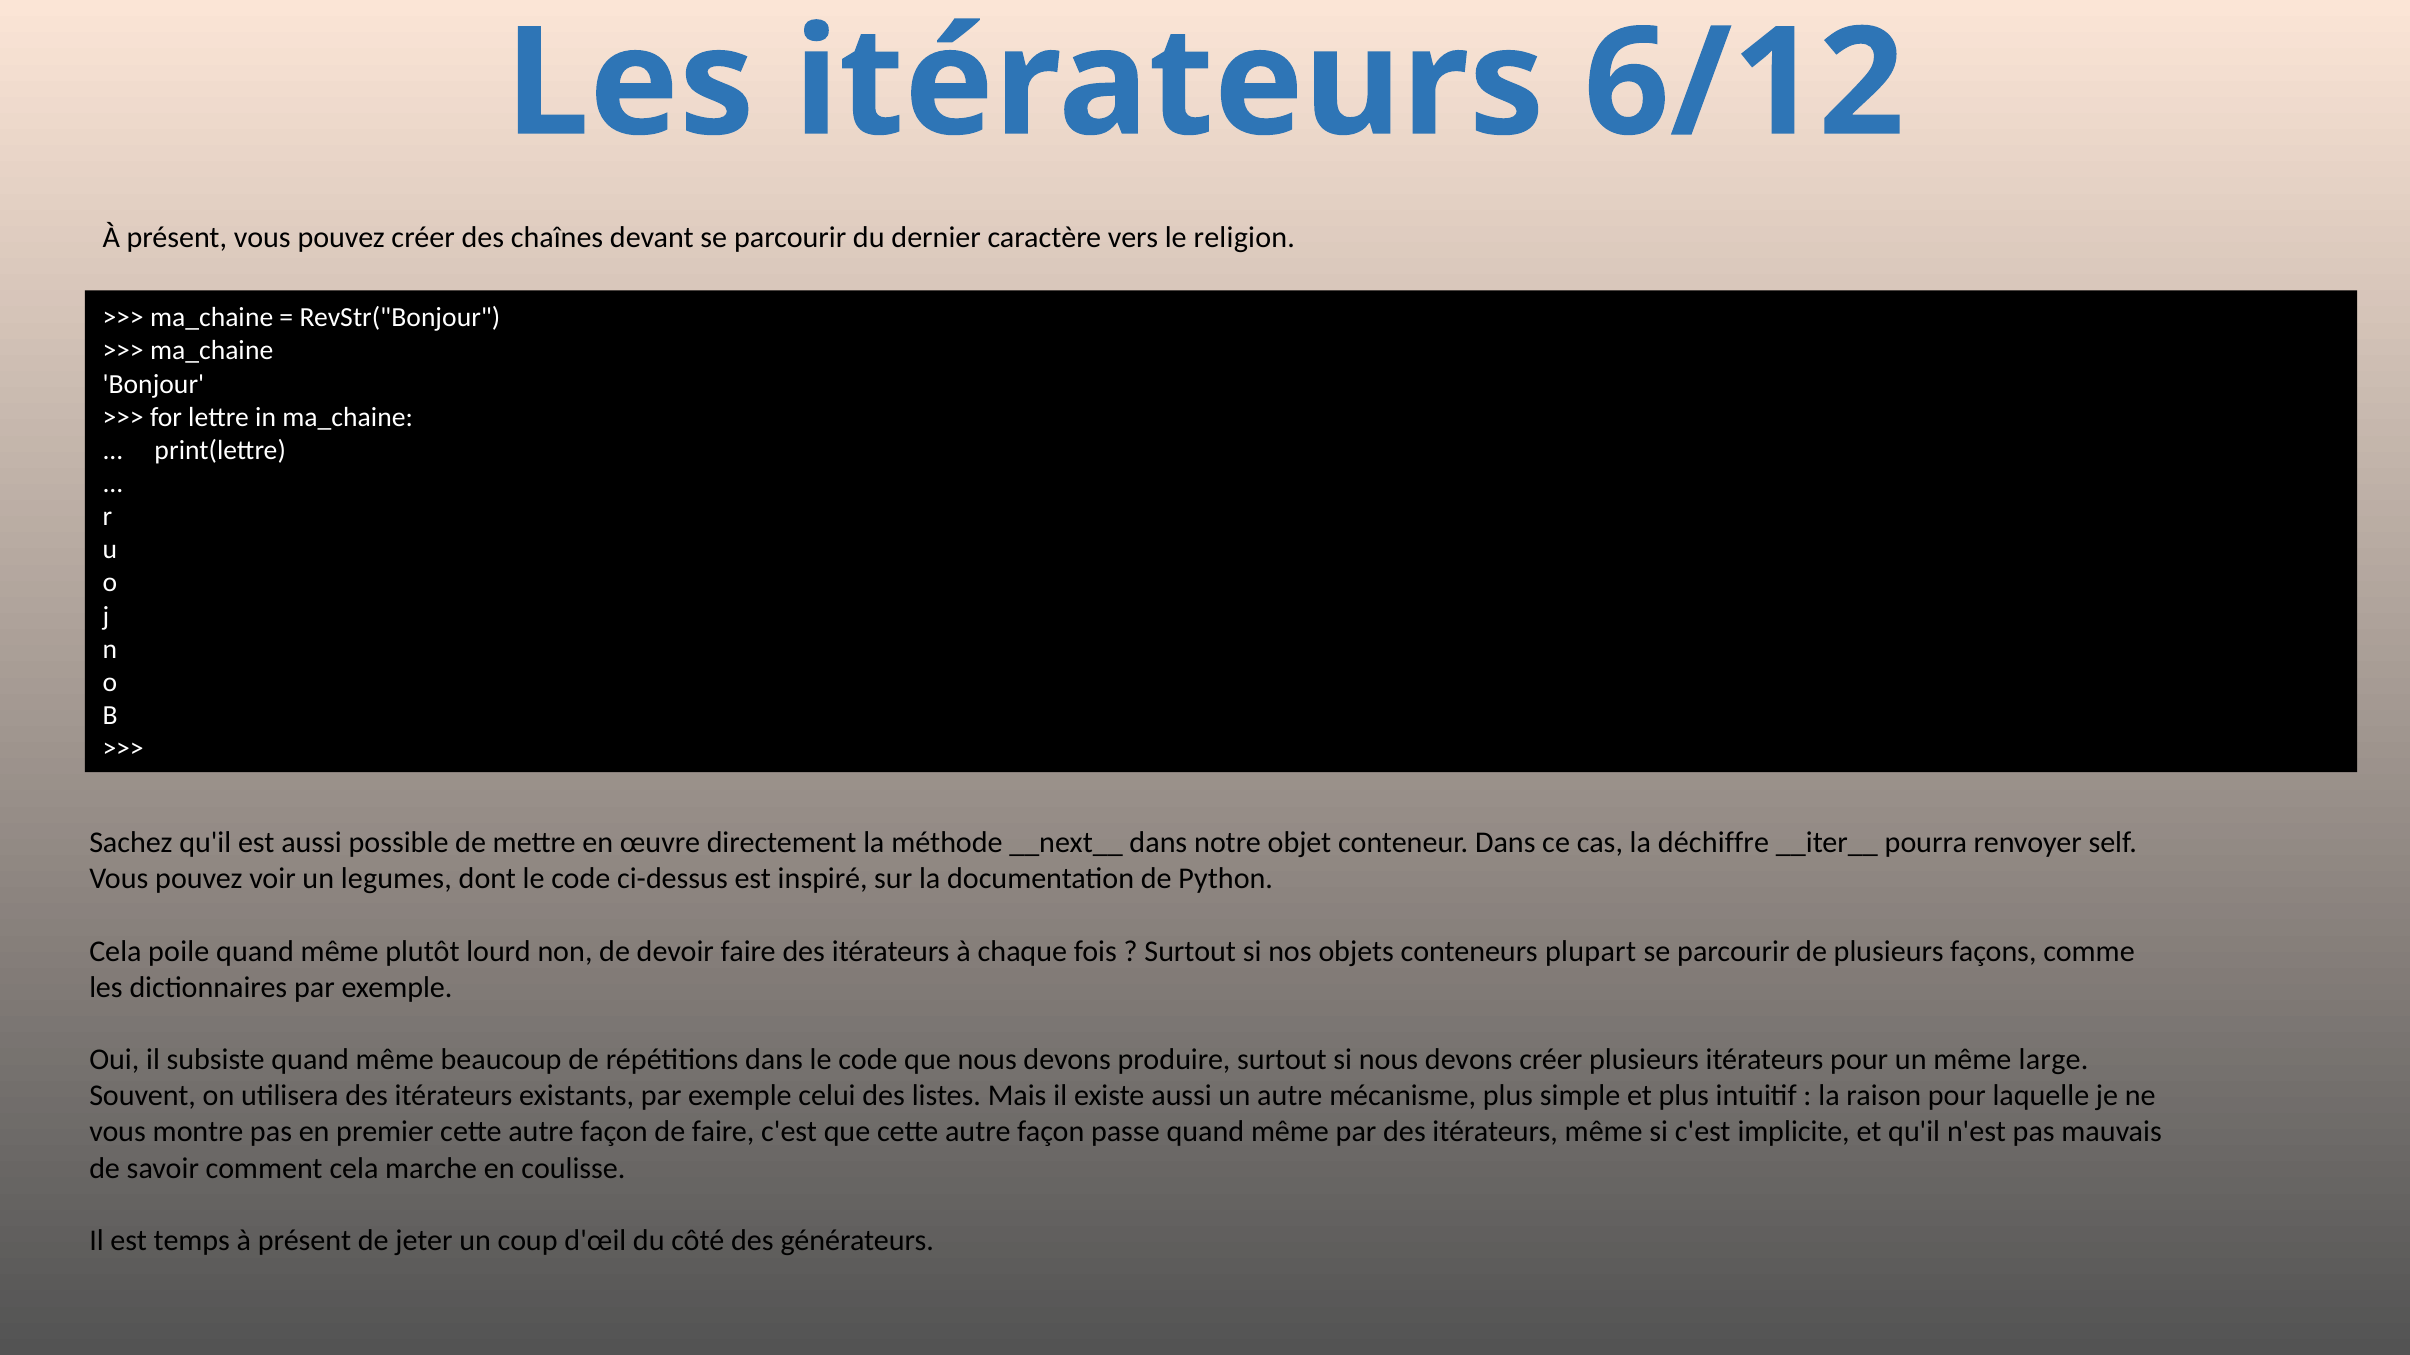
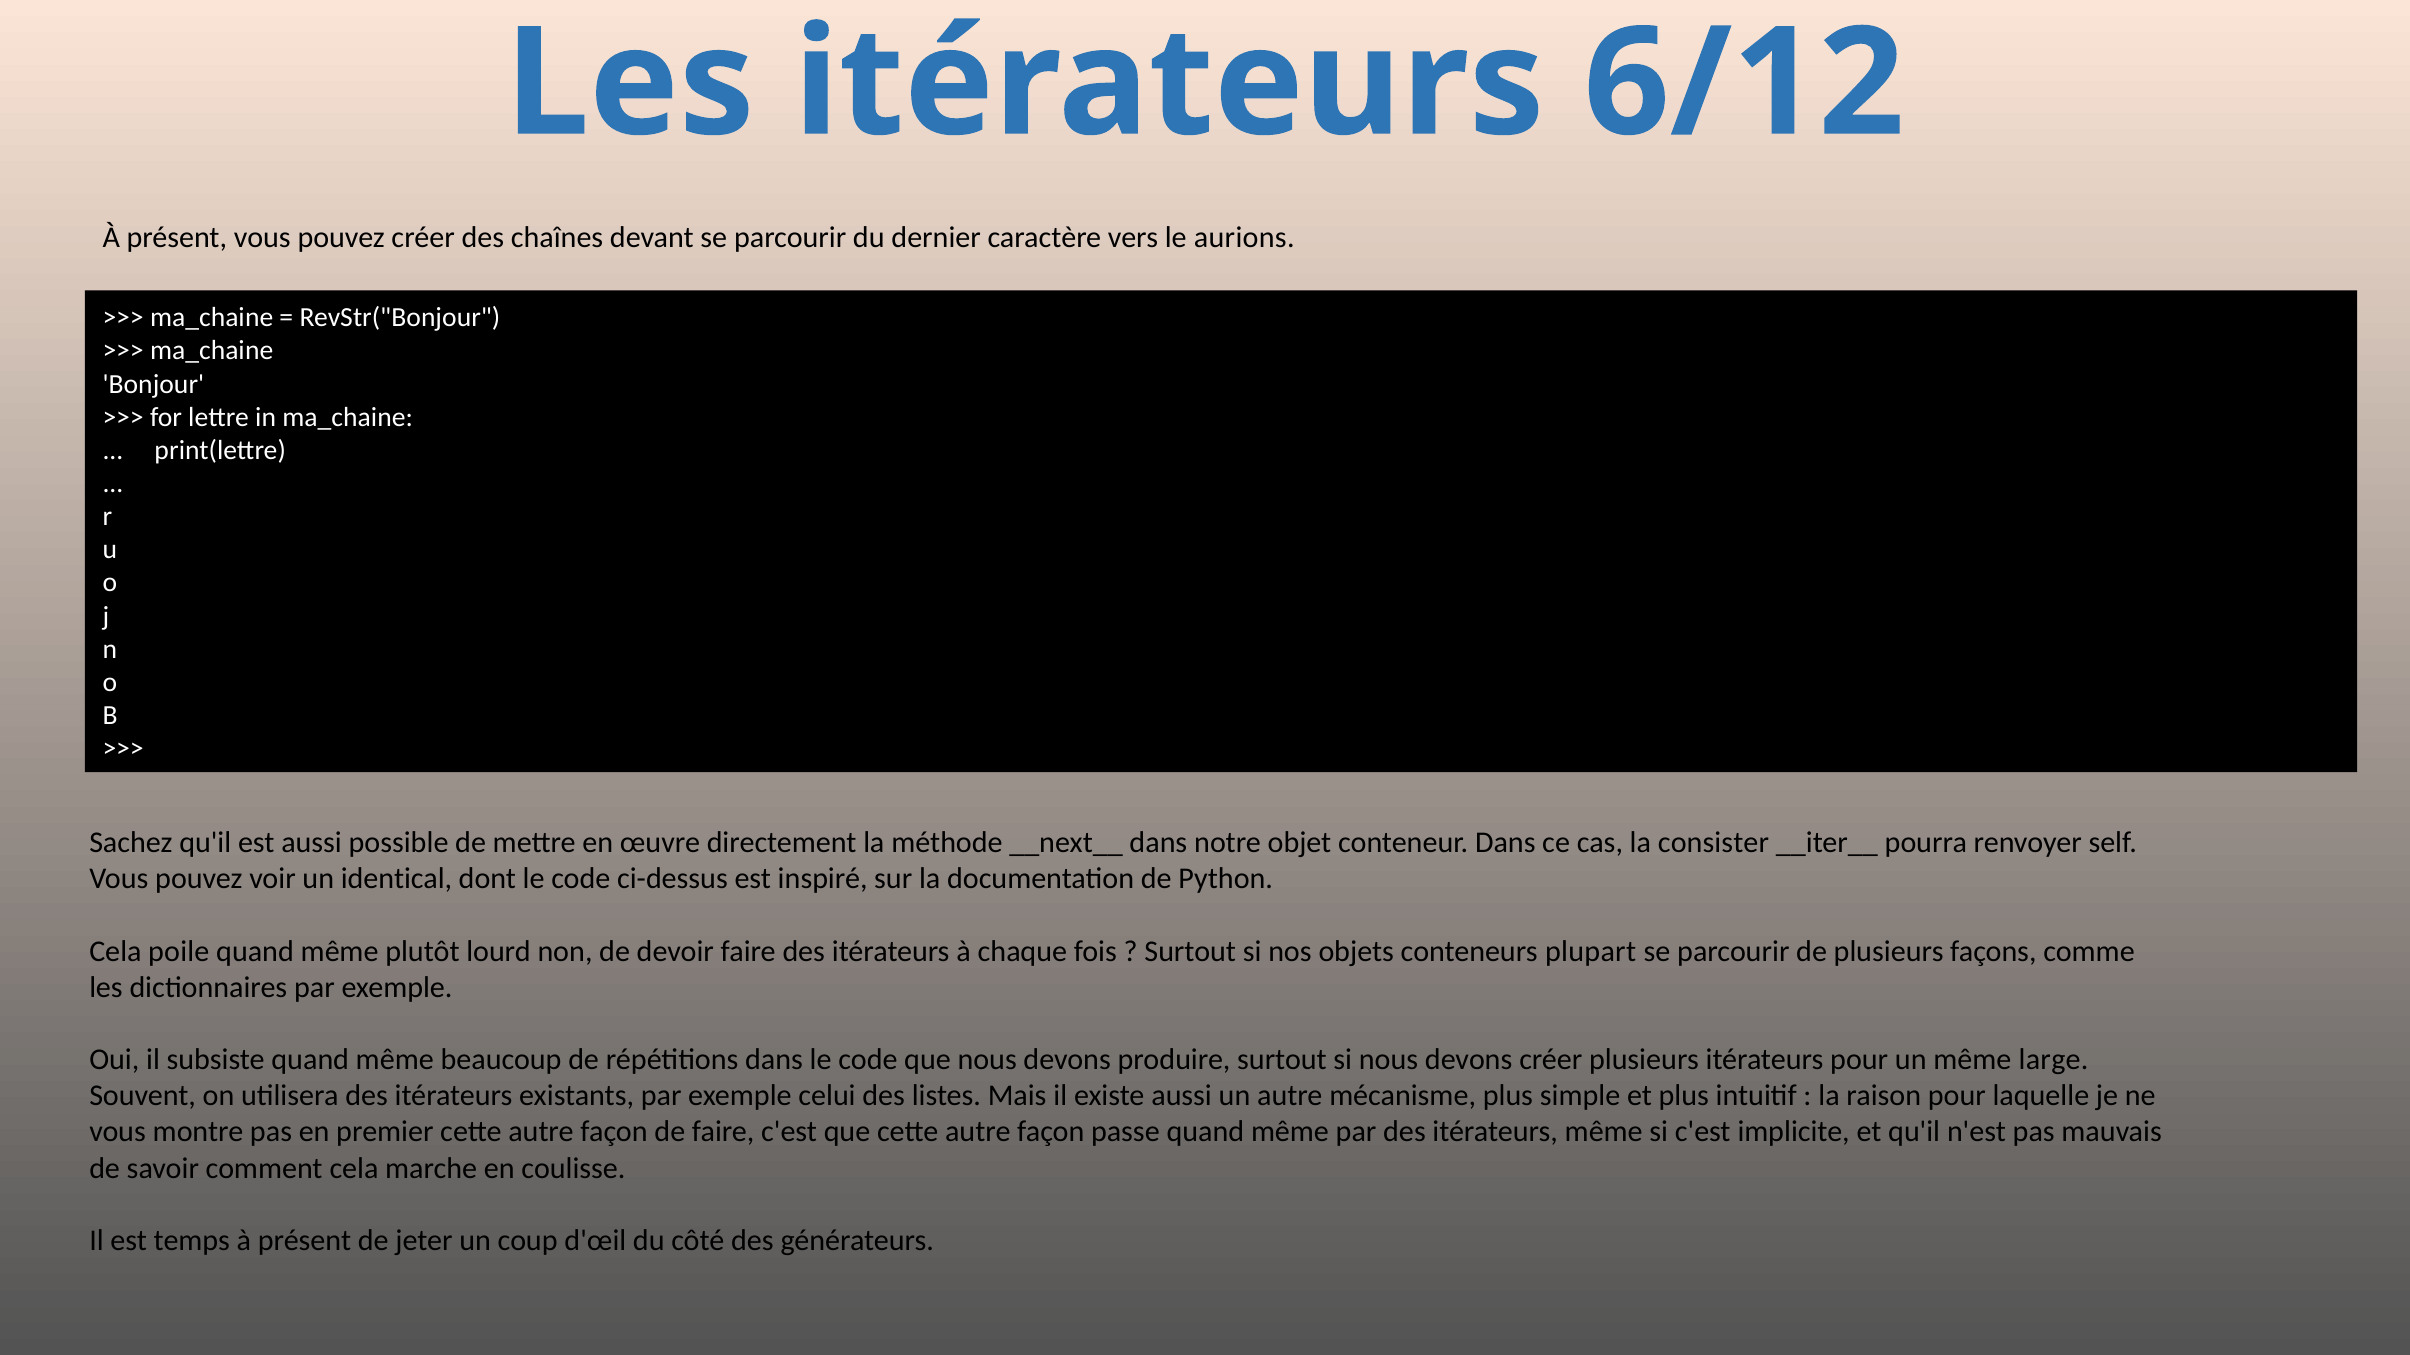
religion: religion -> aurions (1244, 238)
déchiffre: déchiffre -> consister (1713, 843)
legumes: legumes -> identical (396, 879)
